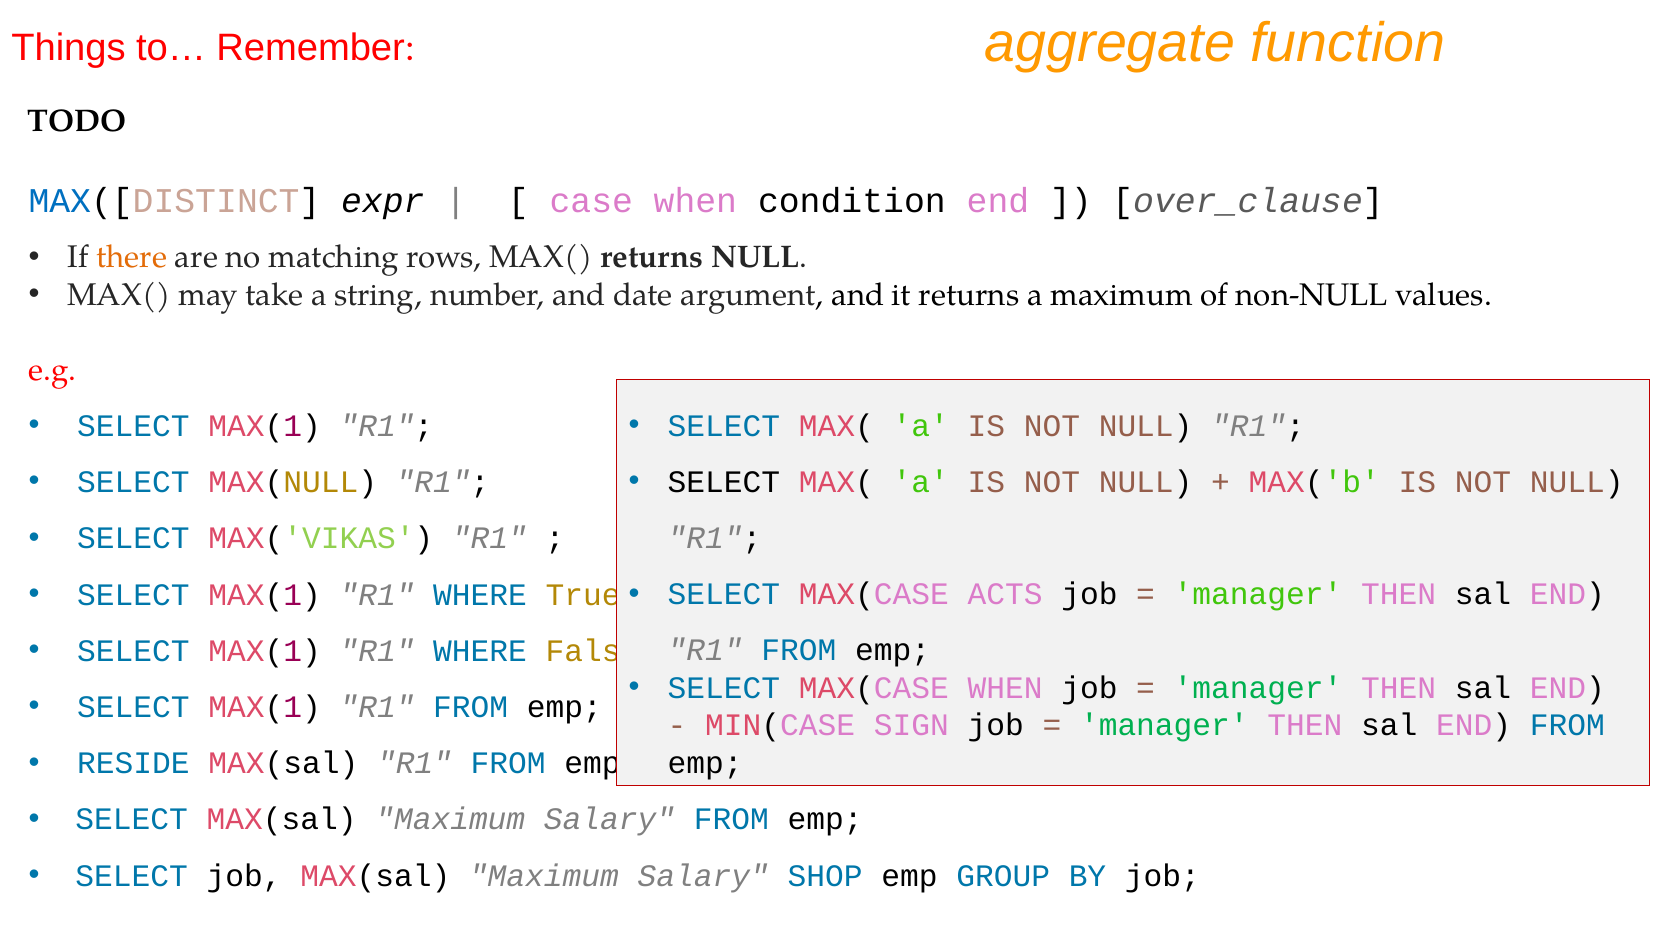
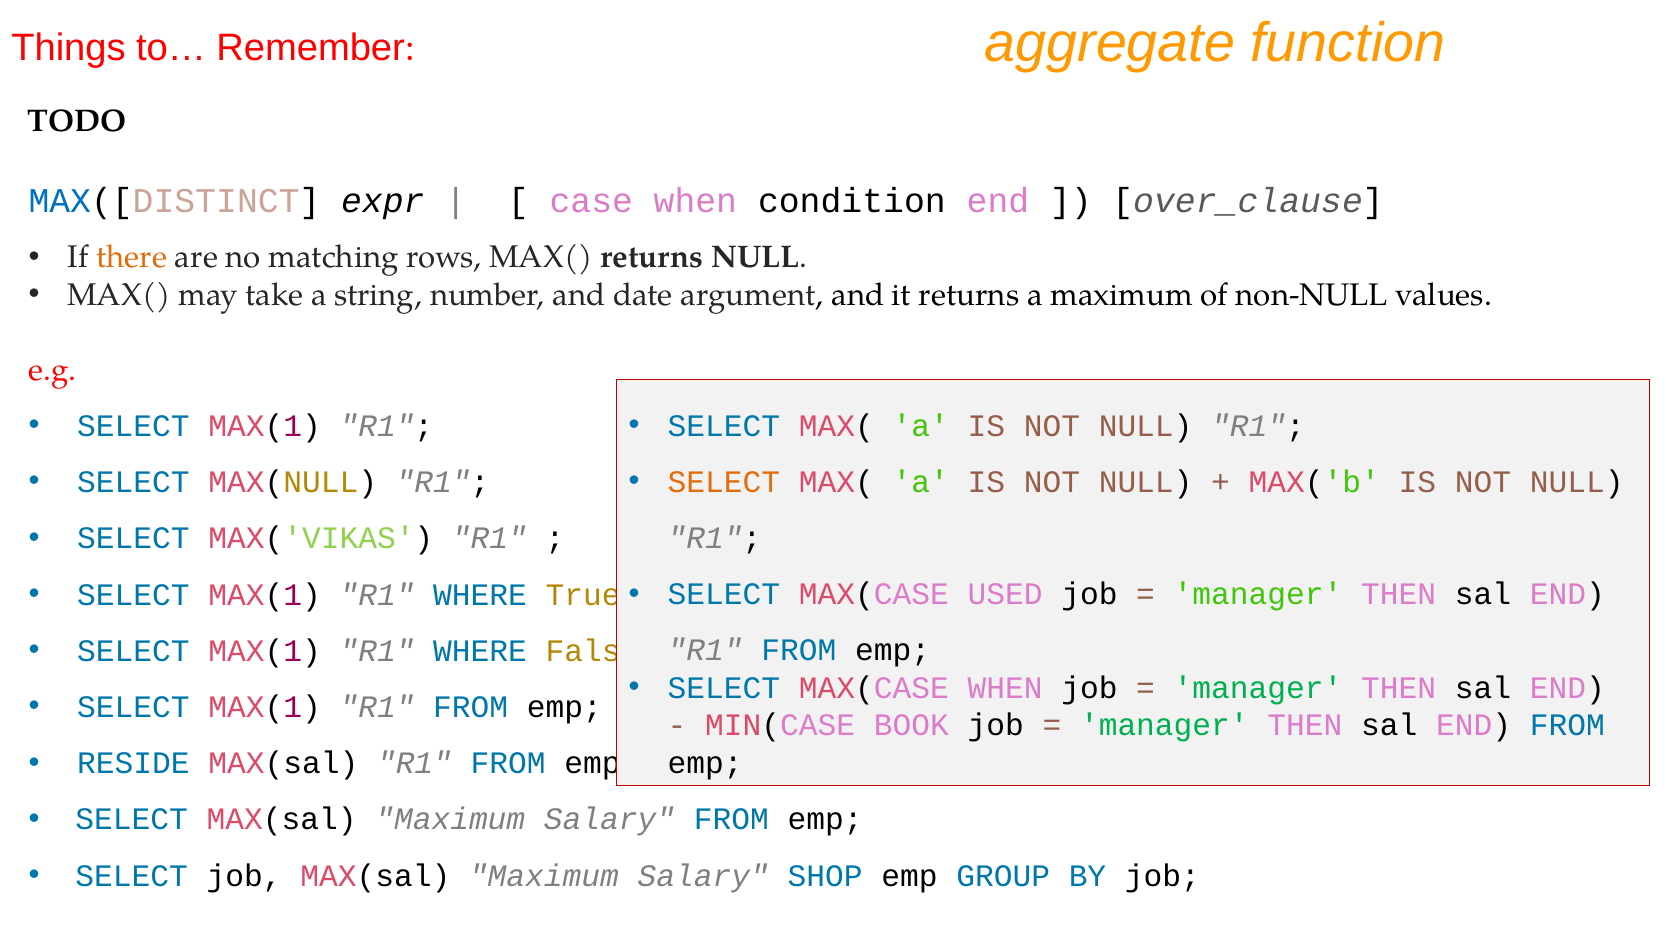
SELECT colour: black -> orange (724, 482)
ACTS: ACTS -> USED (1005, 595)
SIGN: SIGN -> BOOK (911, 726)
